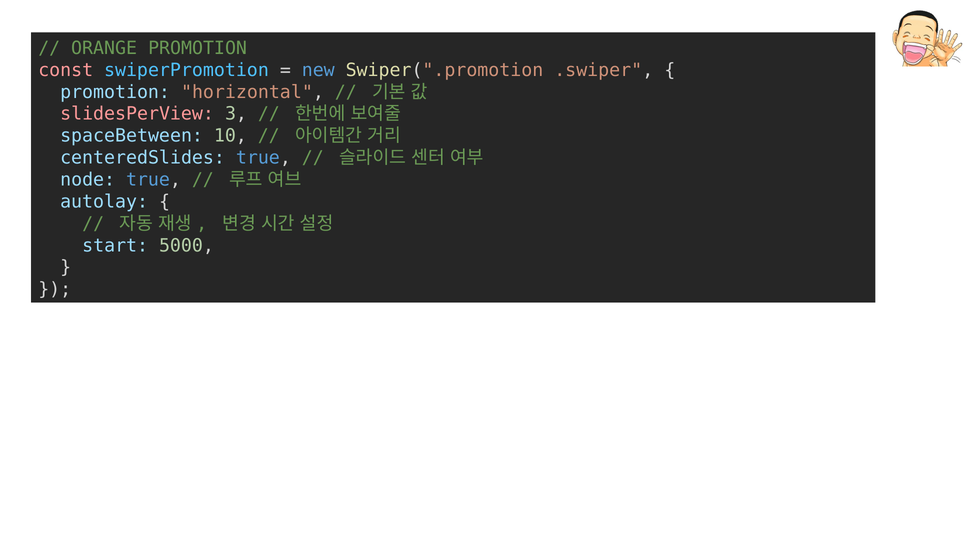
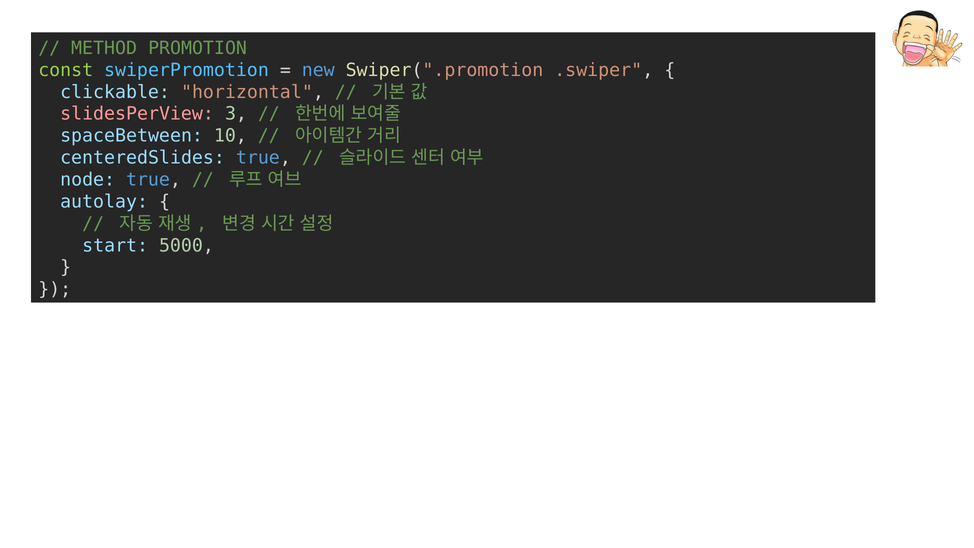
ORANGE: ORANGE -> METHOD (104, 48)
const colour: pink -> light green (66, 70)
promotion: promotion -> clickable (115, 92)
